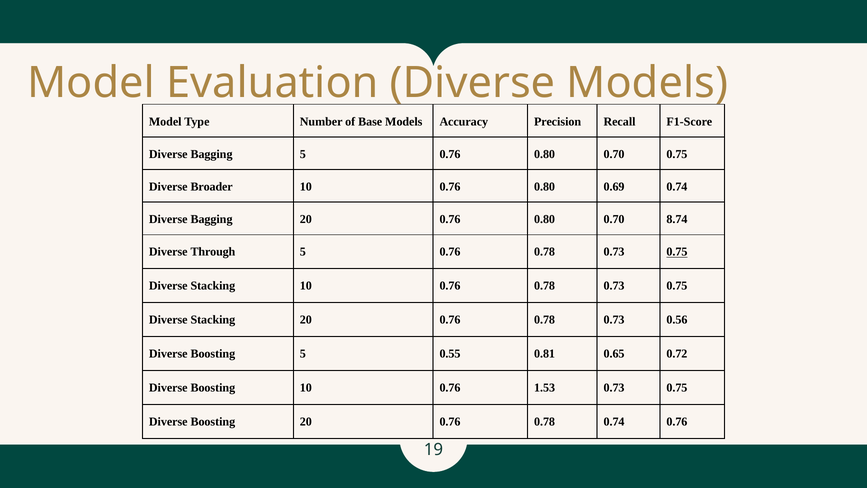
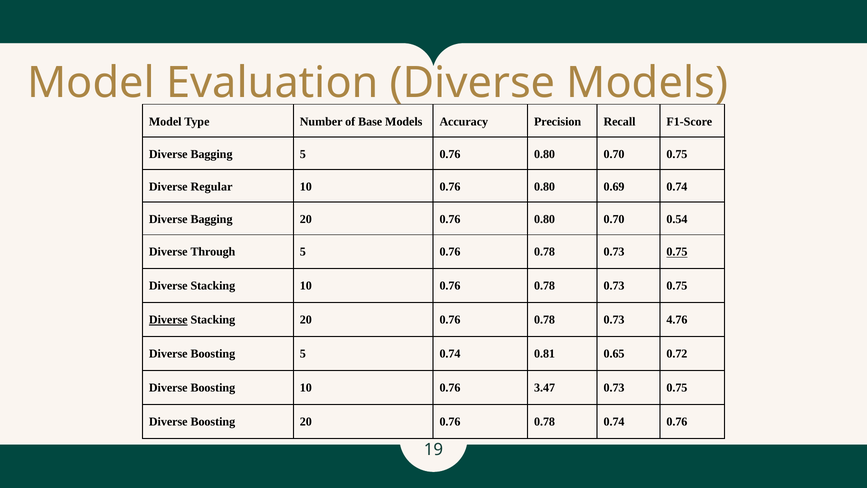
Broader: Broader -> Regular (212, 187)
8.74: 8.74 -> 0.54 (677, 219)
Diverse underline: none -> present (168, 320)
0.56: 0.56 -> 4.76 (677, 320)
5 0.55: 0.55 -> 0.74 (450, 354)
1.53: 1.53 -> 3.47 (545, 388)
